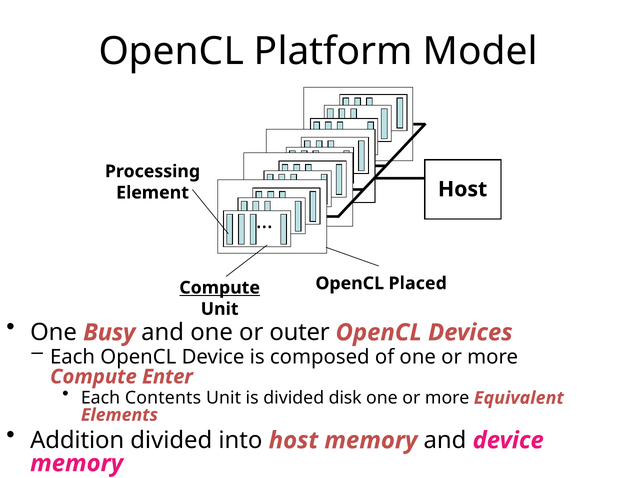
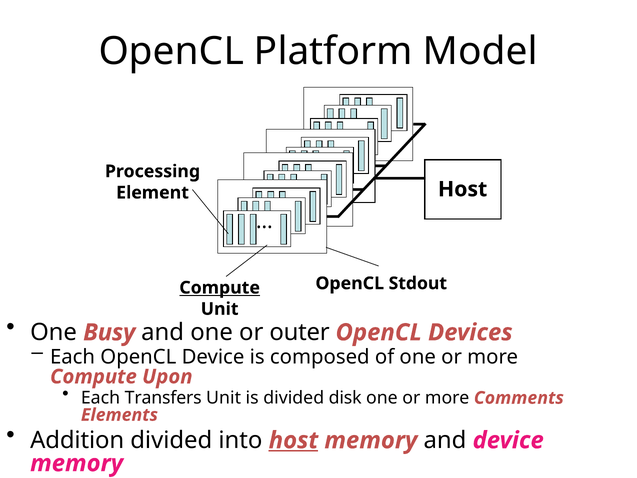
Placed: Placed -> Stdout (418, 283)
Enter: Enter -> Upon (167, 376)
Contents: Contents -> Transfers (163, 398)
Equivalent: Equivalent -> Comments (519, 398)
host underline: none -> present (293, 440)
